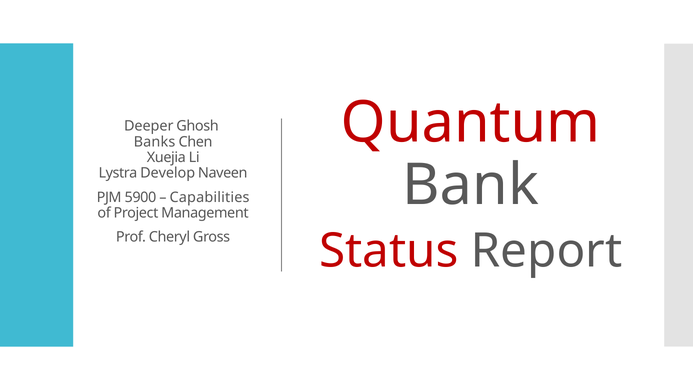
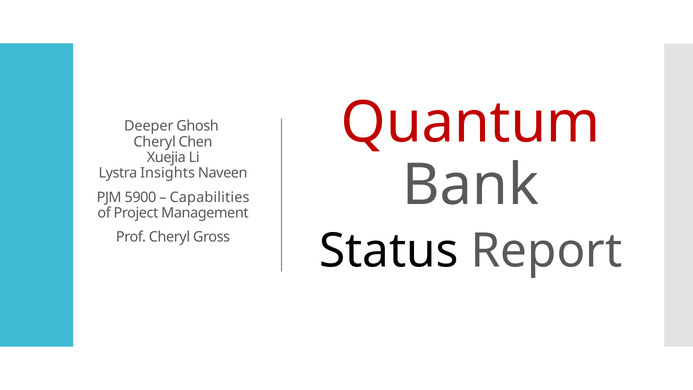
Banks: Banks -> Cheryl (155, 142)
Develop: Develop -> Insights (168, 173)
Status colour: red -> black (389, 251)
